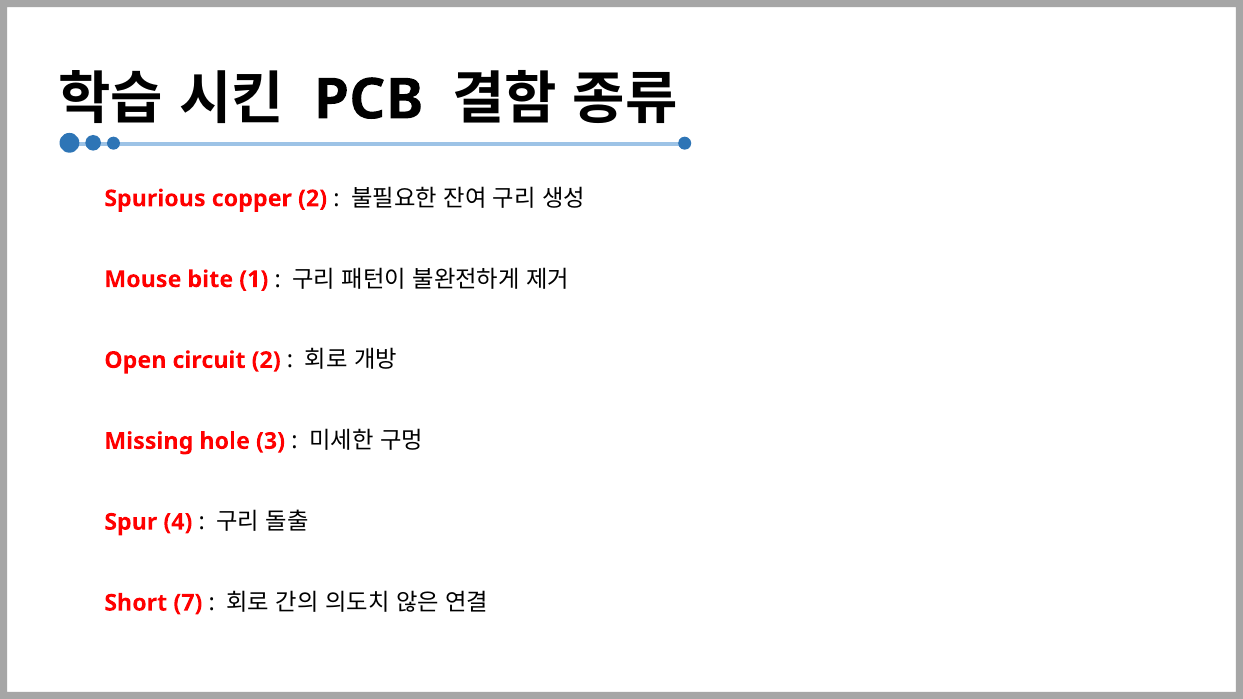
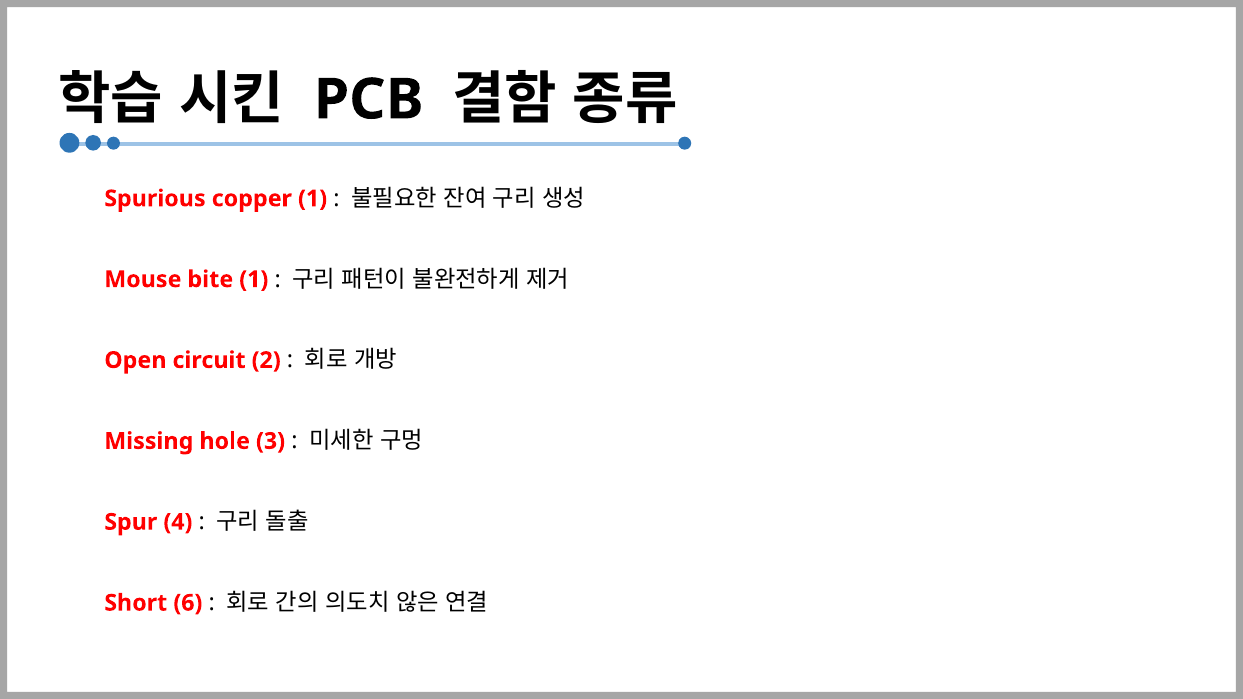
copper 2: 2 -> 1 (313, 199)
7: 7 -> 6 (188, 603)
